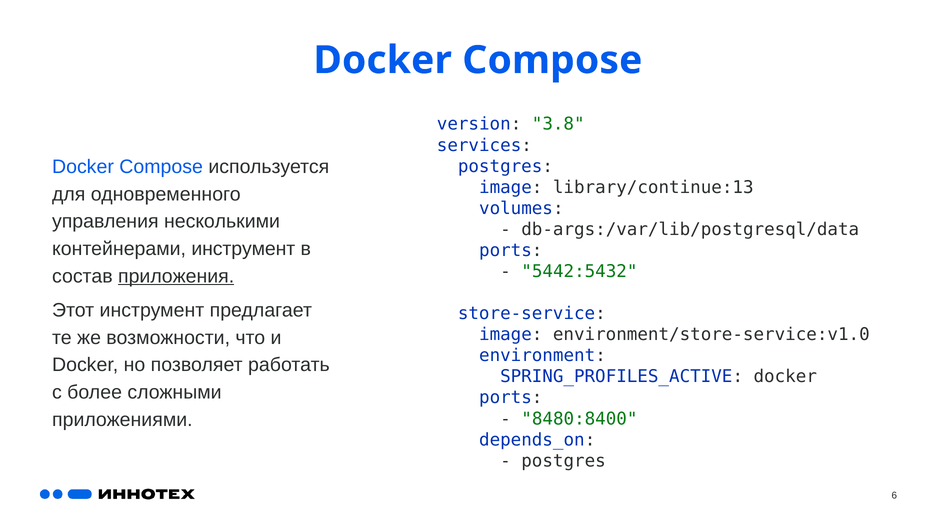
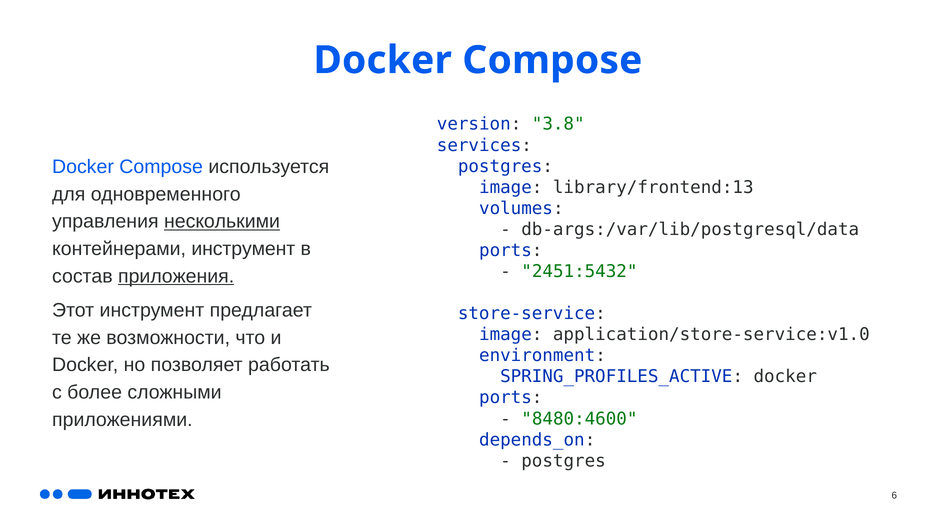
library/continue:13: library/continue:13 -> library/frontend:13 (653, 187)
несколькими underline: none -> present (222, 222)
5442:5432: 5442:5432 -> 2451:5432 (579, 272)
environment/store-service:v1.0: environment/store-service:v1.0 -> application/store-service:v1.0 (711, 335)
8480:8400: 8480:8400 -> 8480:4600 (579, 419)
